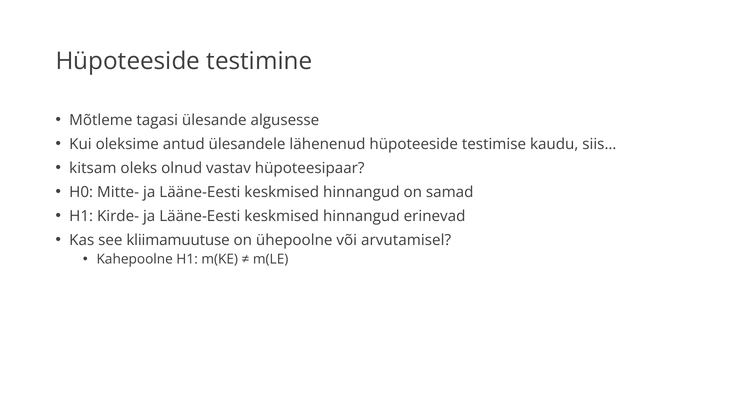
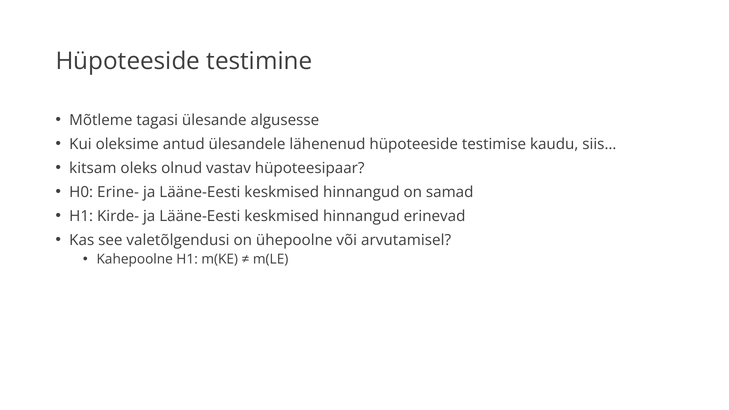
Mitte-: Mitte- -> Erine- (118, 192)
kliimamuutuse: kliimamuutuse -> valetõlgendusi (178, 240)
